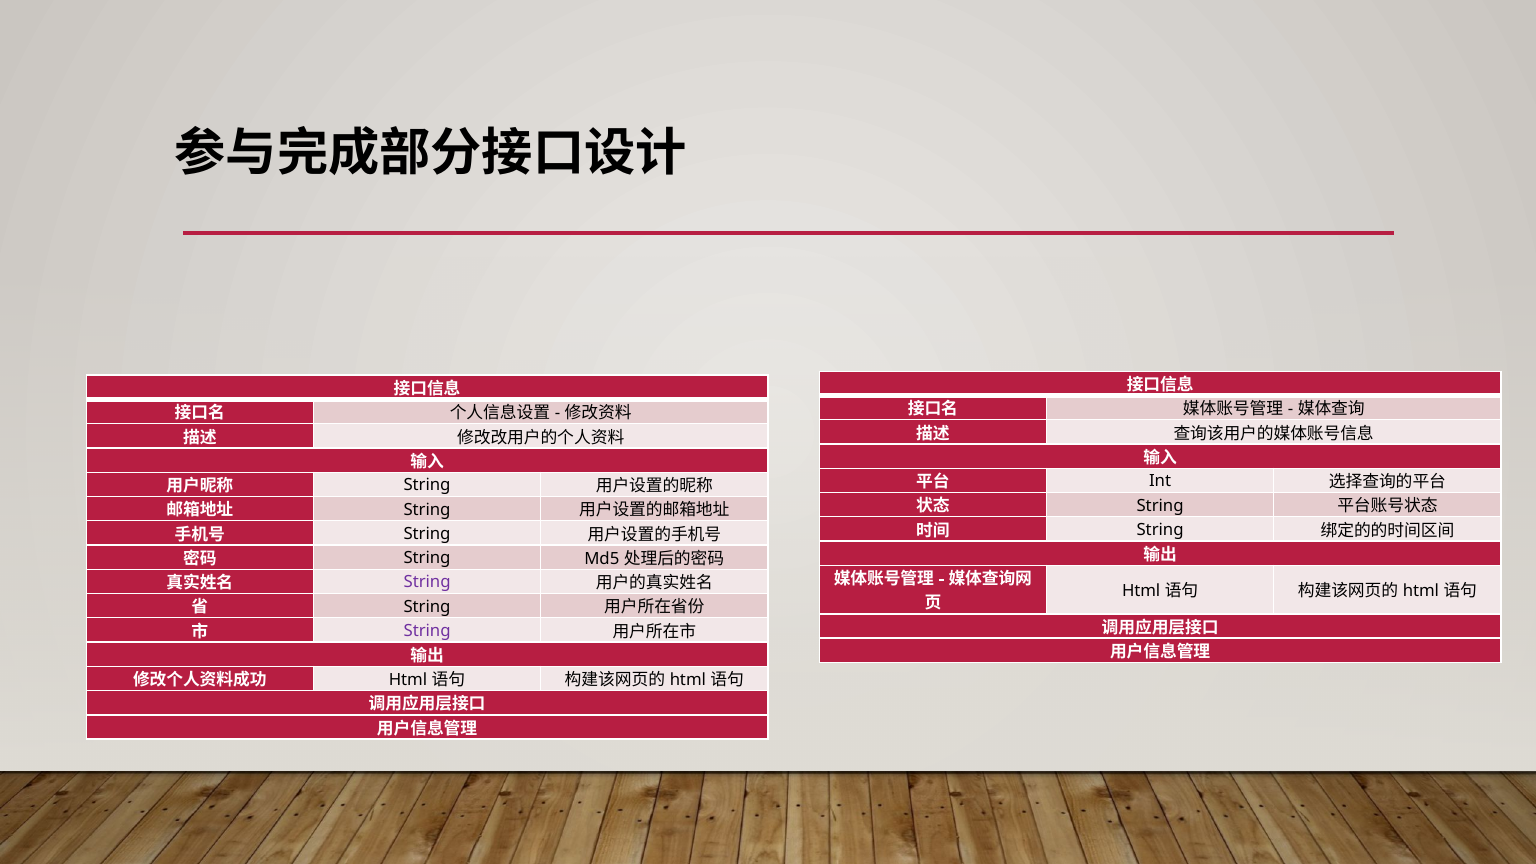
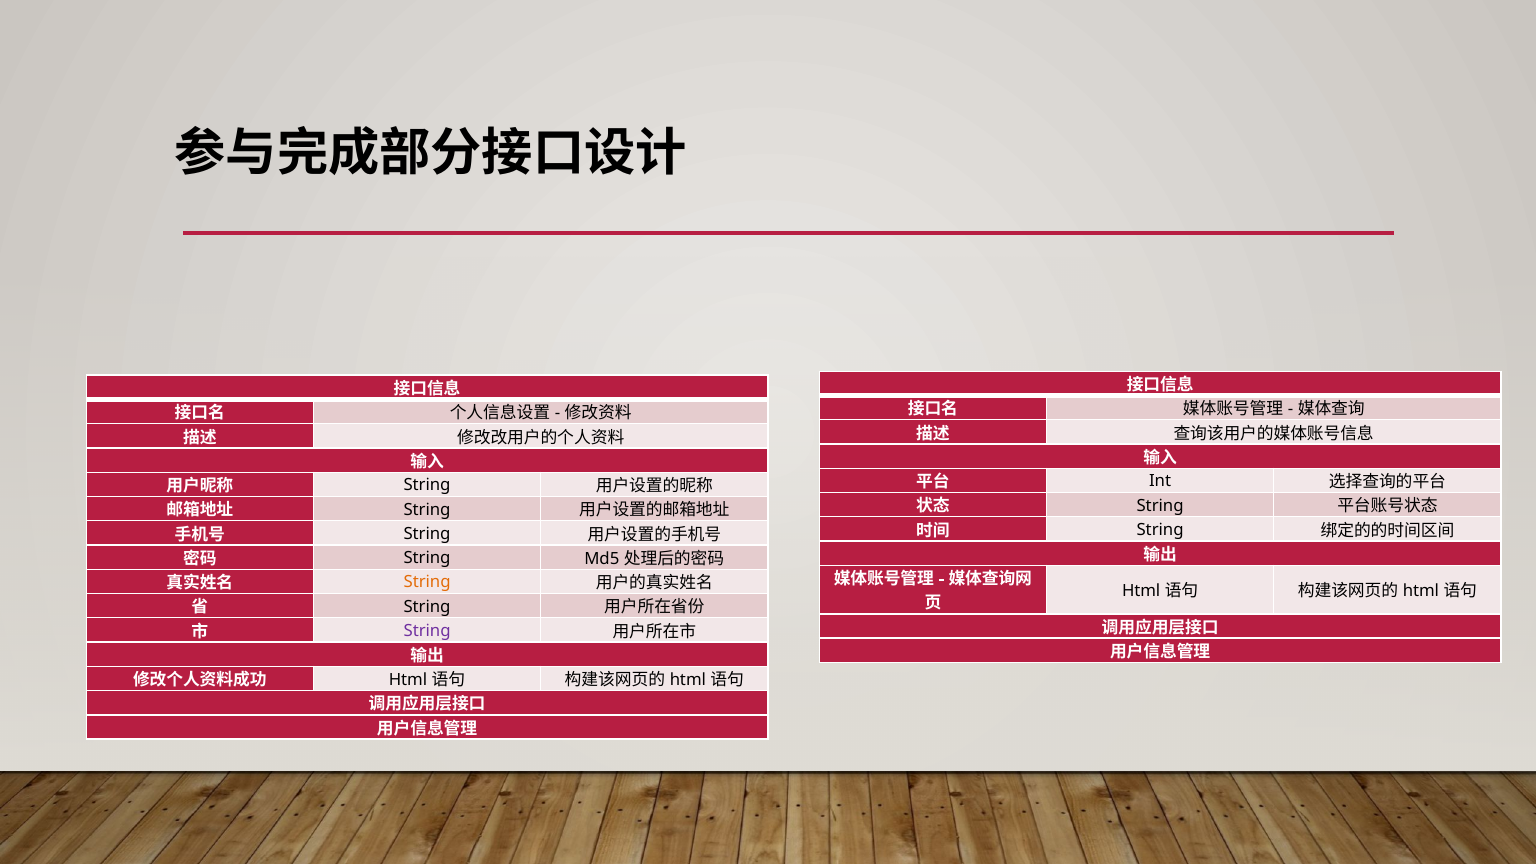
String colour: purple -> orange (427, 582)
